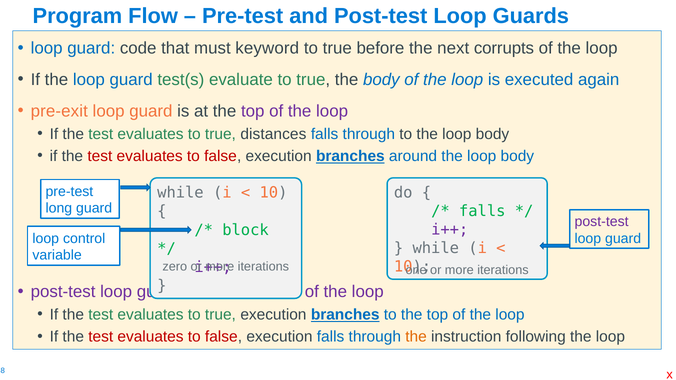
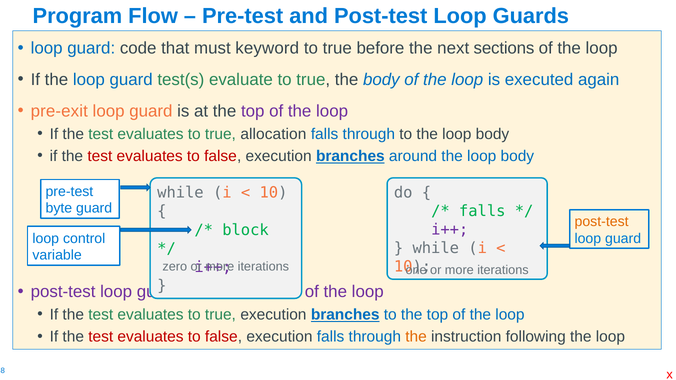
corrupts: corrupts -> sections (504, 48)
distances: distances -> allocation (273, 134)
long: long -> byte (59, 208)
post-test colour: purple -> orange (602, 222)
